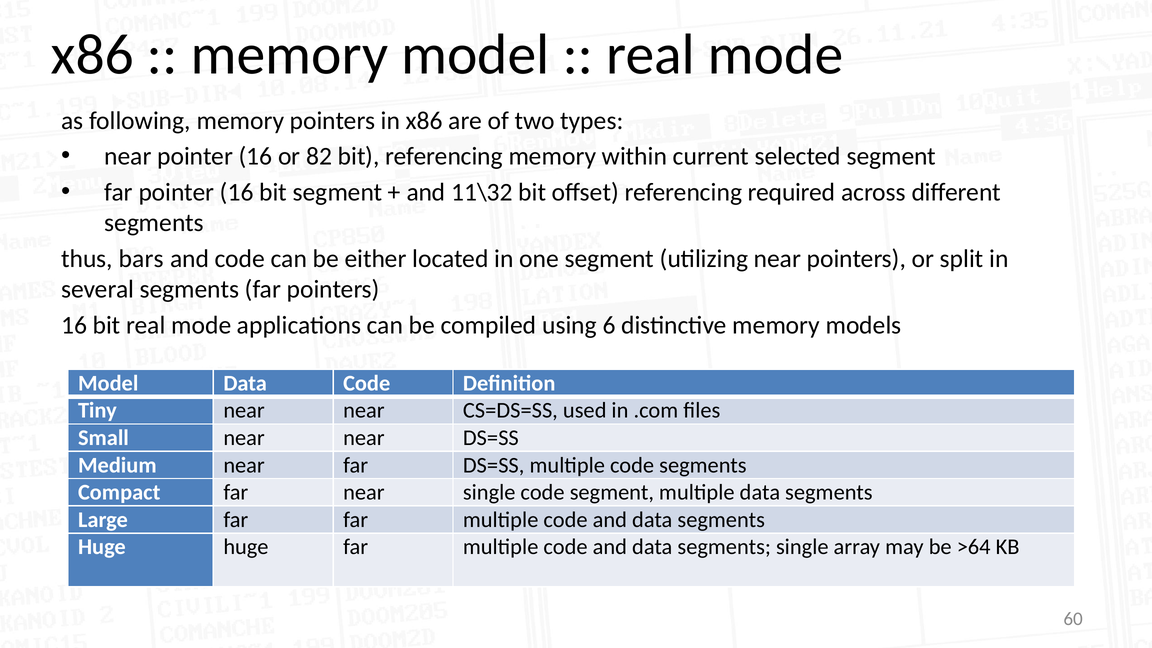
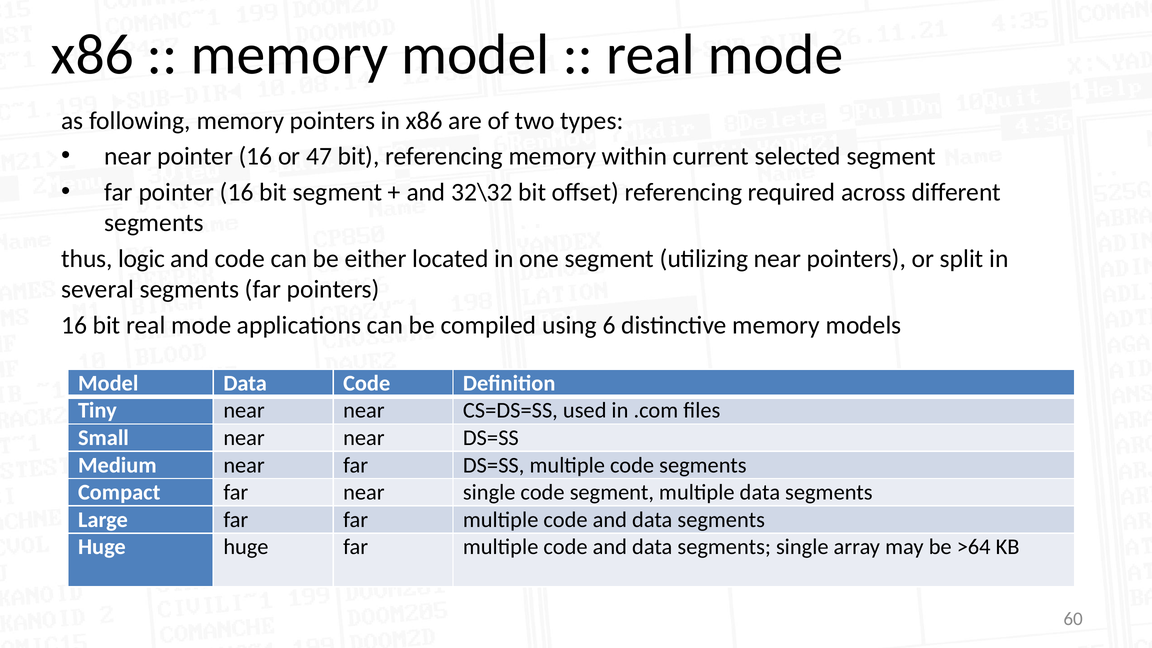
82: 82 -> 47 (319, 156)
11\32: 11\32 -> 32\32 (482, 192)
bars: bars -> logic (142, 259)
